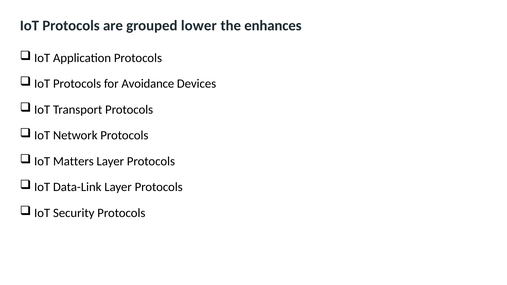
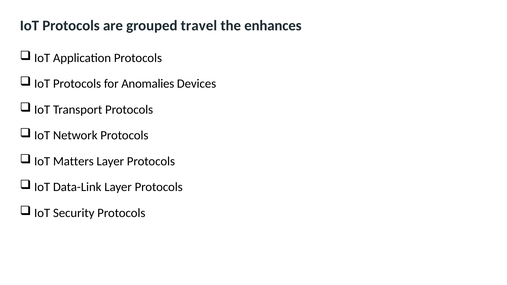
lower: lower -> travel (199, 26)
Avoidance: Avoidance -> Anomalies (148, 84)
